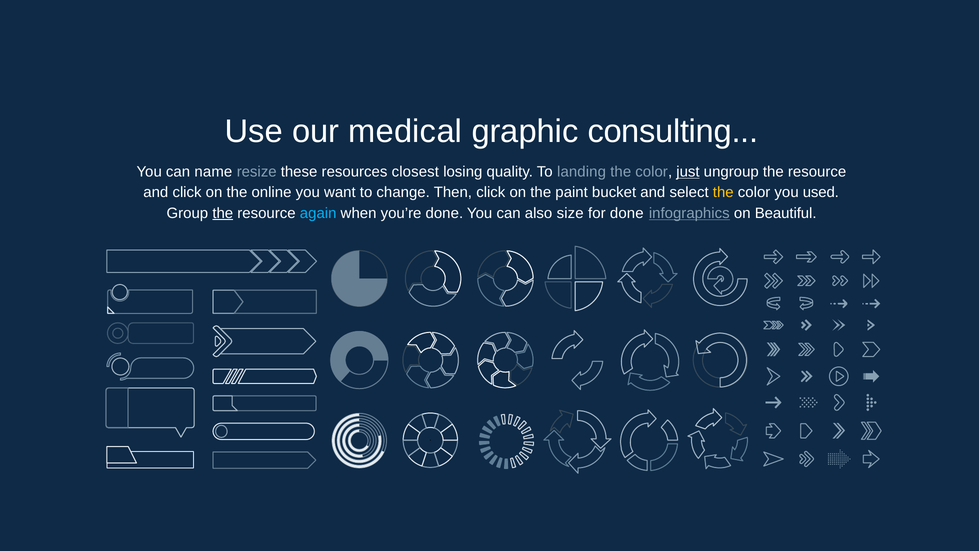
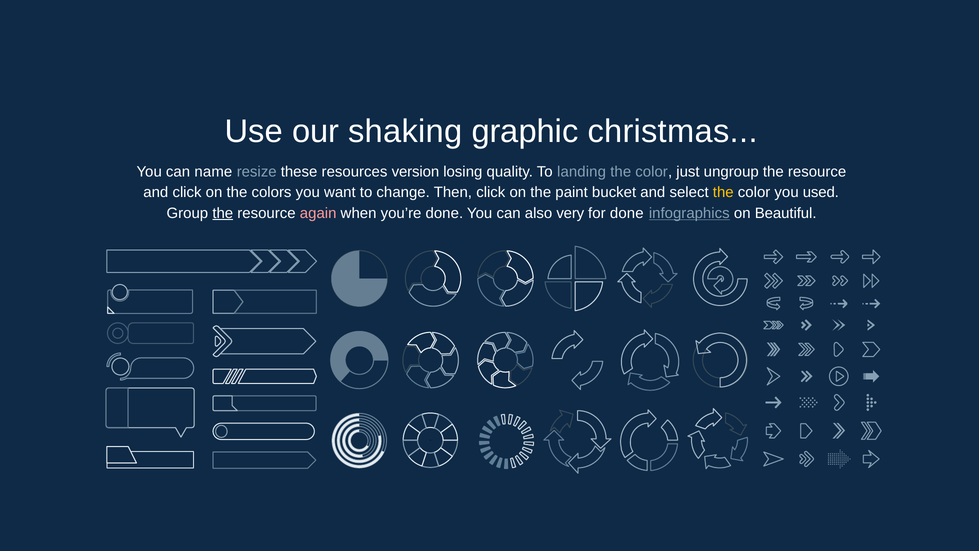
medical: medical -> shaking (405, 132)
consulting: consulting -> christmas (673, 132)
closest: closest -> version (415, 172)
just underline: present -> none (688, 172)
online: online -> colors (271, 192)
again colour: light blue -> pink (318, 213)
size: size -> very (570, 213)
